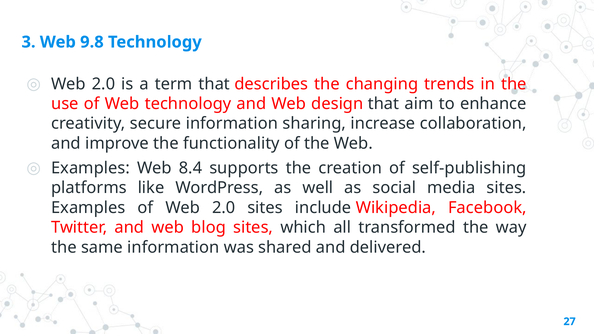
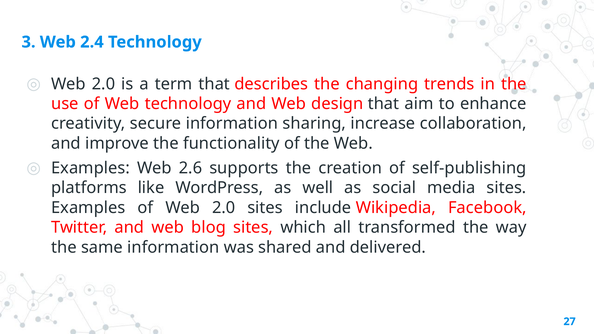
9.8: 9.8 -> 2.4 (92, 42)
8.4: 8.4 -> 2.6 (191, 168)
